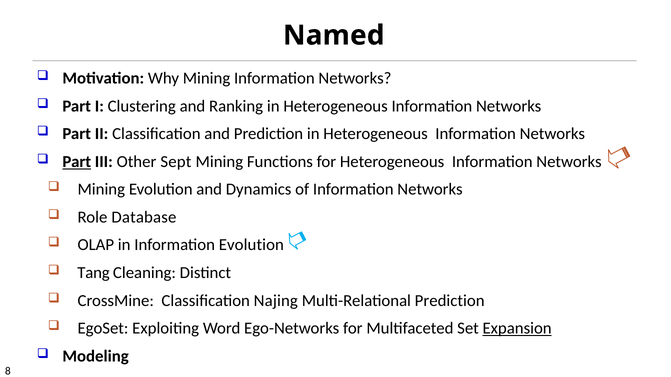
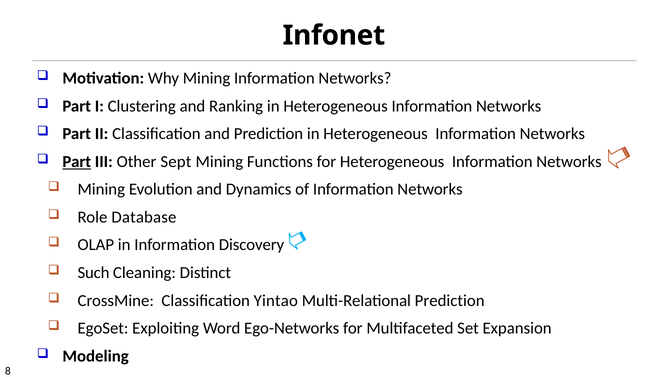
Named: Named -> Infonet (334, 35)
Information Evolution: Evolution -> Discovery (251, 245)
Tang: Tang -> Such (93, 273)
Najing: Najing -> Yintao (276, 301)
Expansion underline: present -> none (517, 329)
